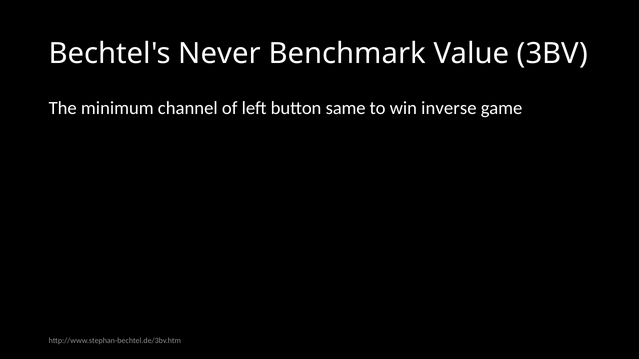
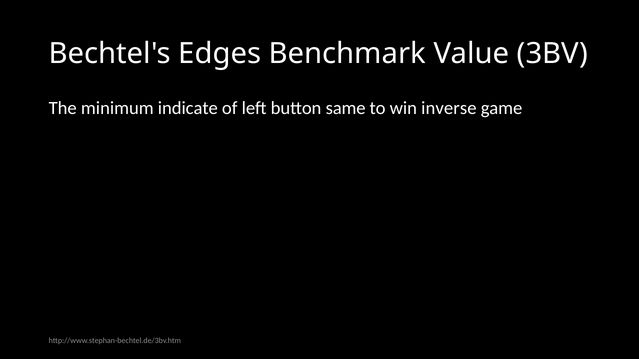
Never: Never -> Edges (220, 54)
channel: channel -> indicate (188, 108)
